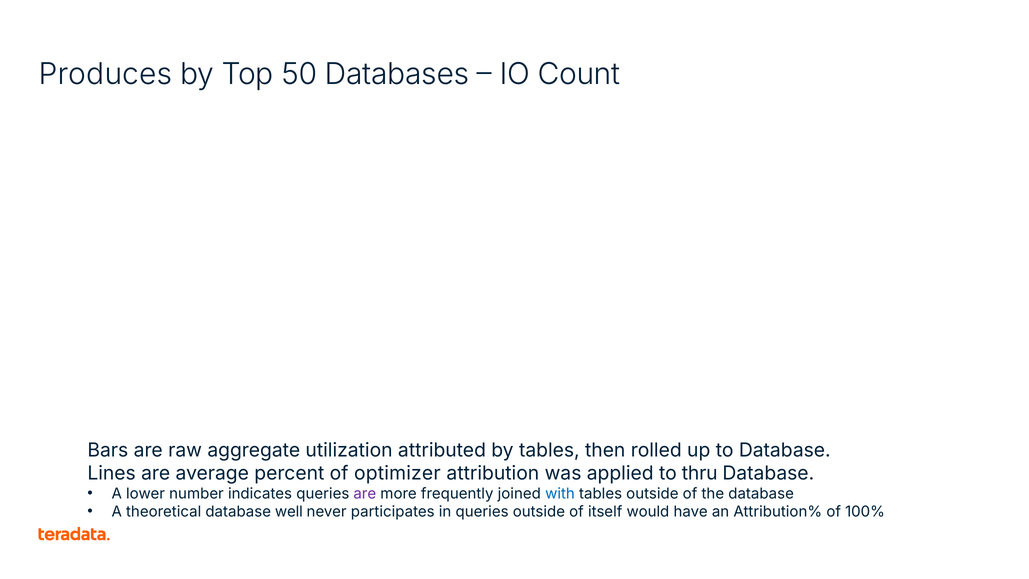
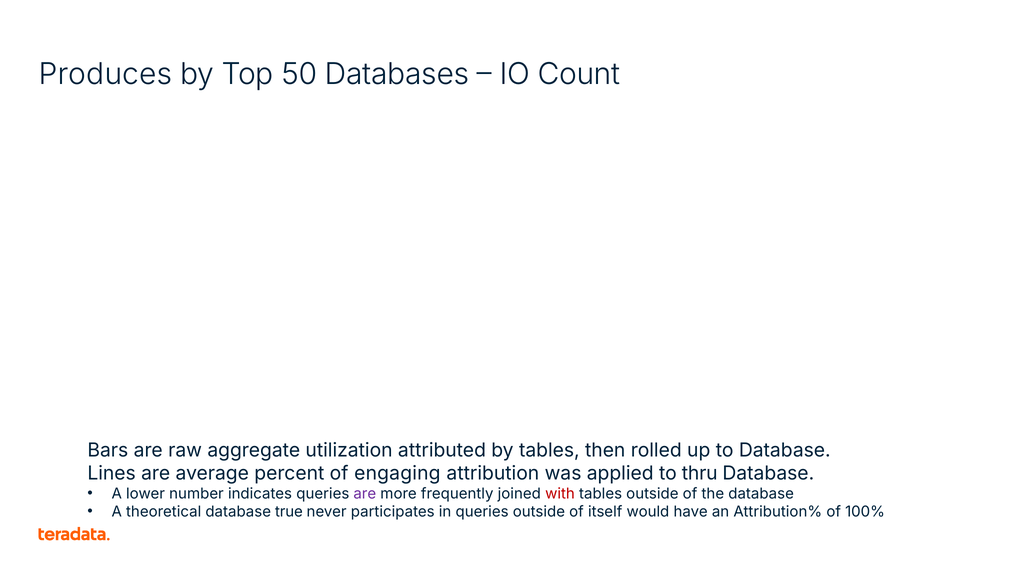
optimizer: optimizer -> engaging (397, 473)
with colour: blue -> red (560, 494)
well: well -> true (289, 512)
